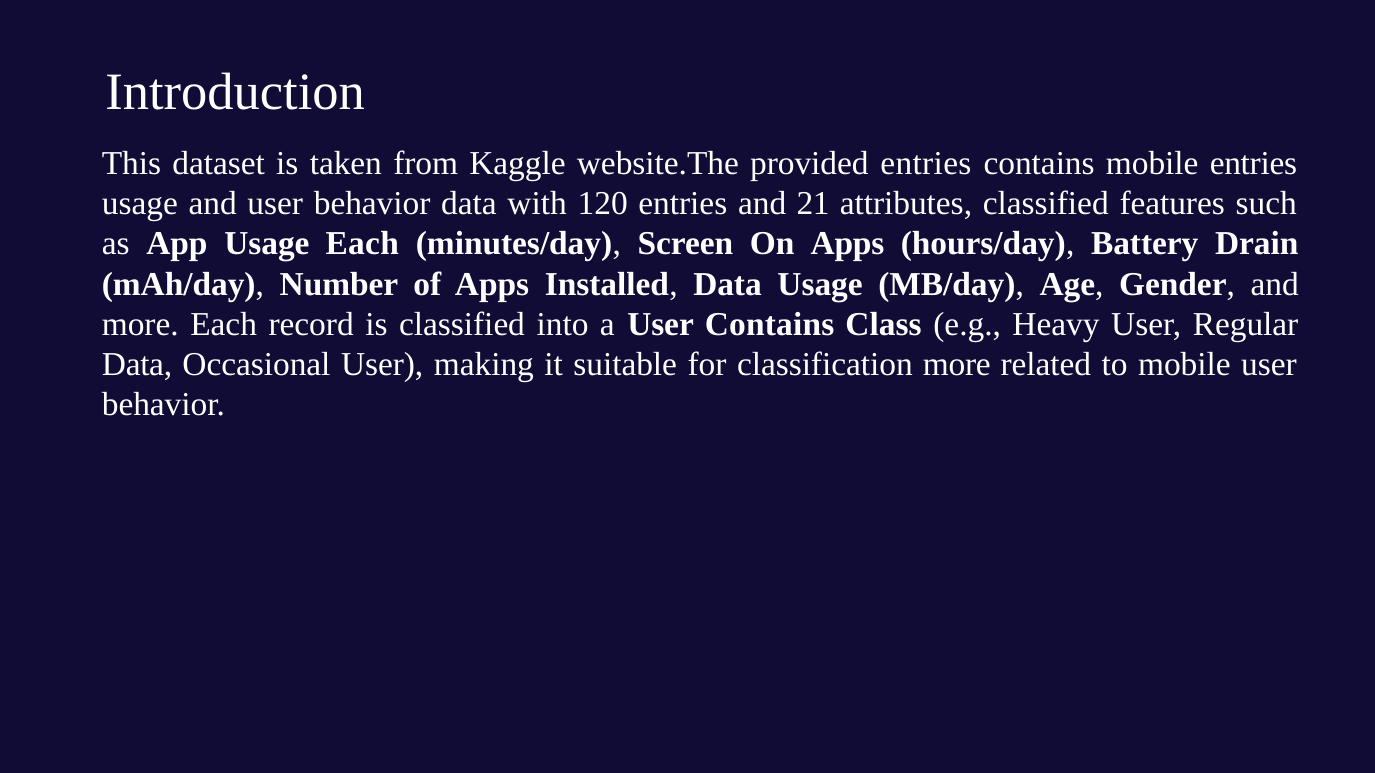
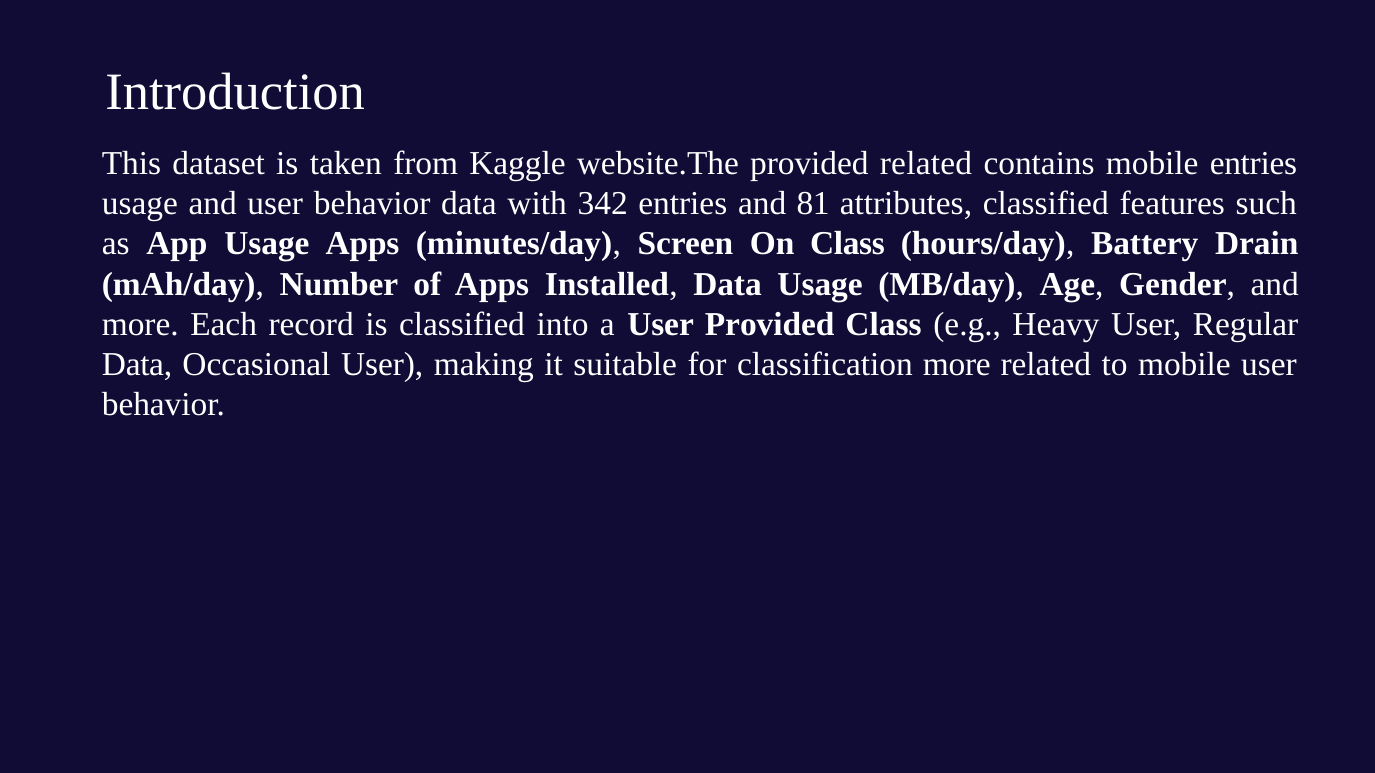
provided entries: entries -> related (926, 164)
120: 120 -> 342 (603, 204)
21: 21 -> 81 (813, 204)
Usage Each: Each -> Apps (363, 244)
On Apps: Apps -> Class (847, 244)
User Contains: Contains -> Provided (770, 324)
